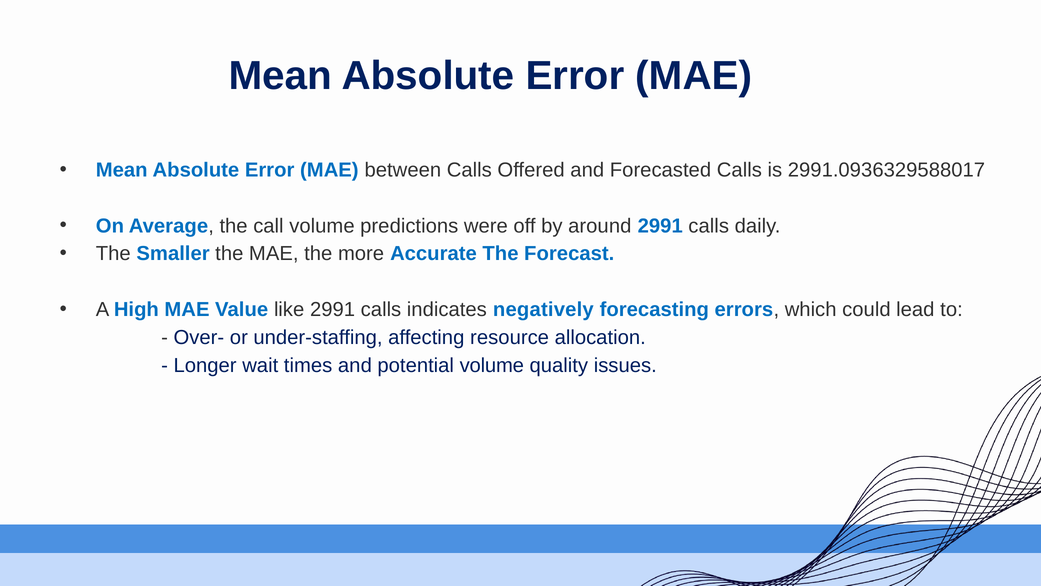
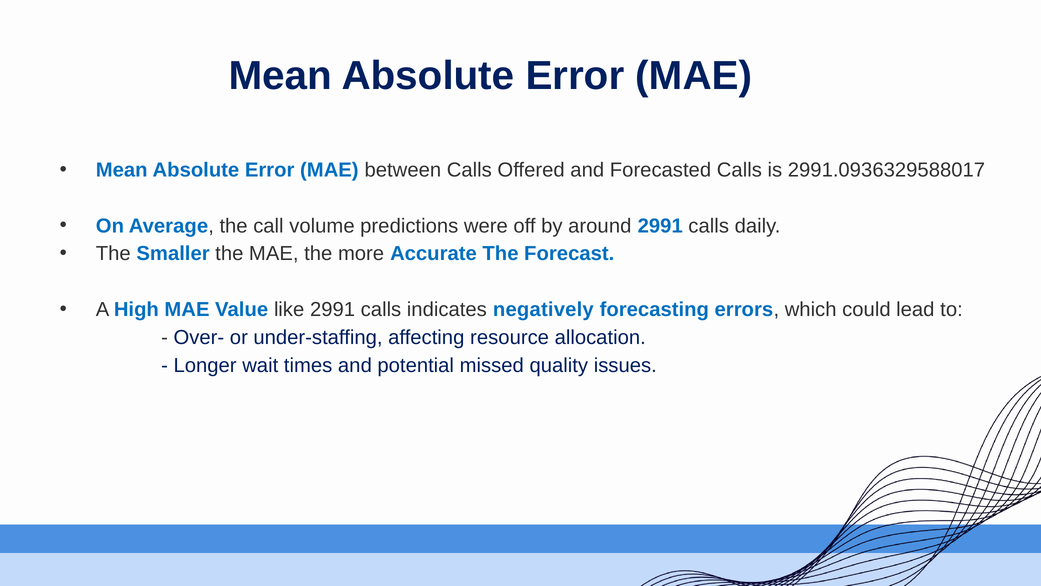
potential volume: volume -> missed (492, 365)
